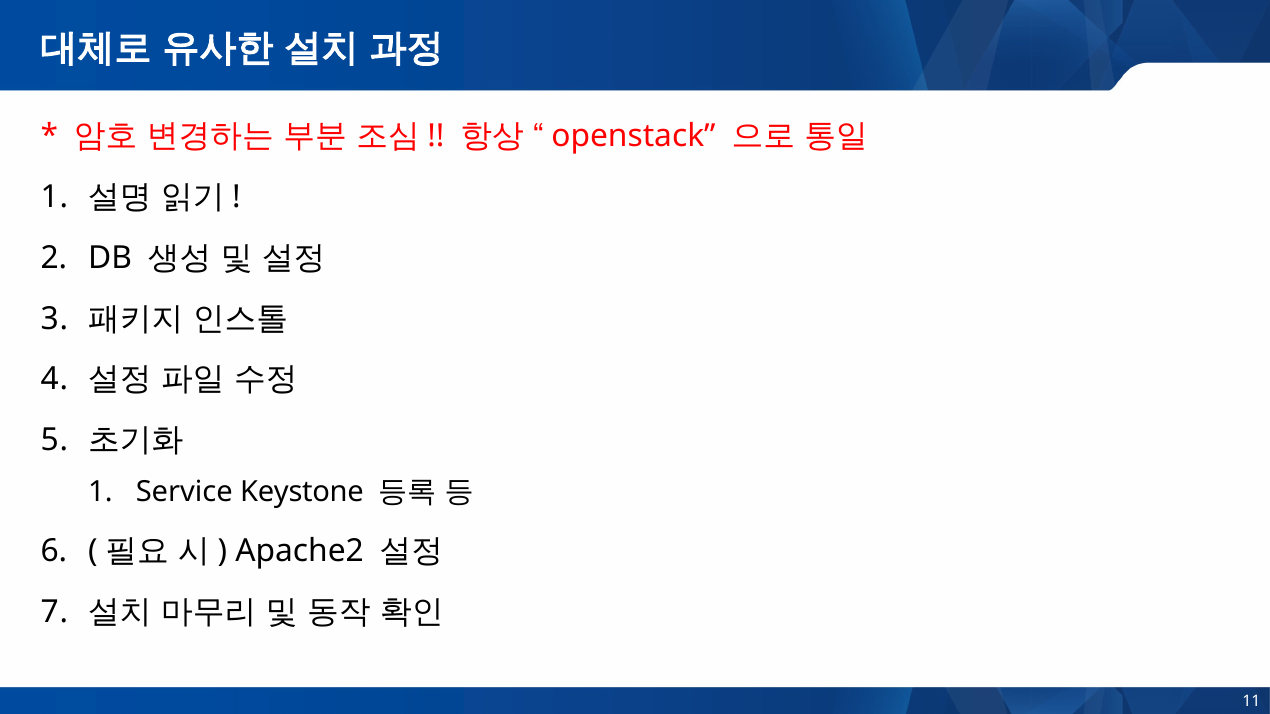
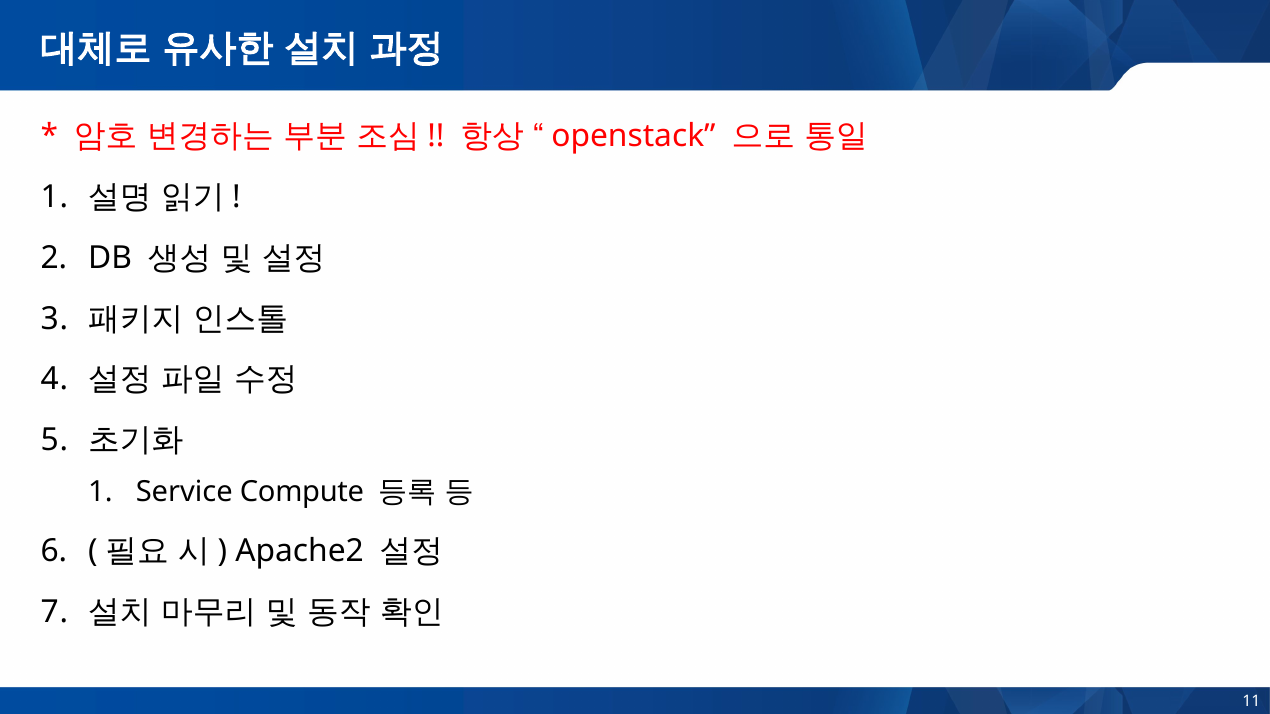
Keystone: Keystone -> Compute (302, 492)
